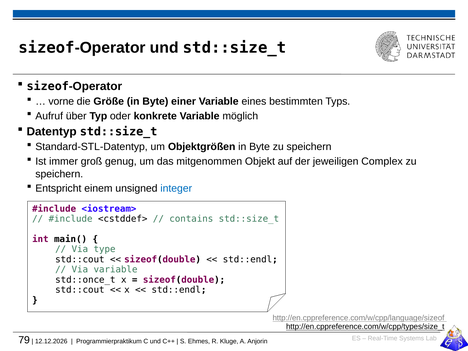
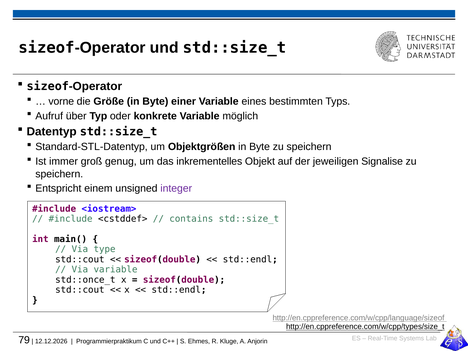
mitgenommen: mitgenommen -> inkrementelles (209, 161)
Complex: Complex -> Signalise (382, 161)
integer colour: blue -> purple (176, 188)
